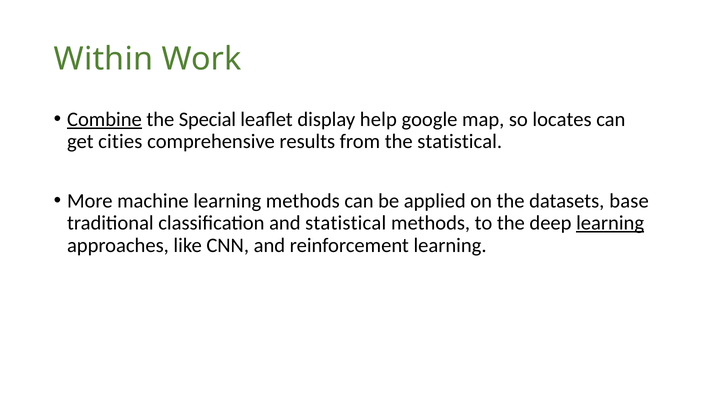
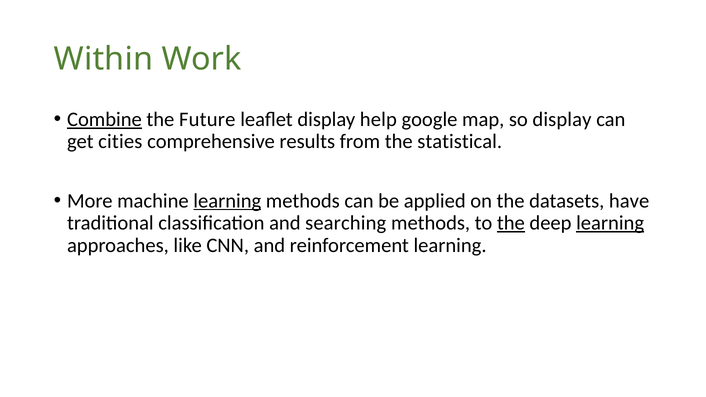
Special: Special -> Future (207, 119)
so locates: locates -> display (562, 119)
learning underline: none -> present (227, 201)
base: base -> have (629, 201)
and statistical: statistical -> searching (346, 223)
the underline: none -> present (511, 223)
